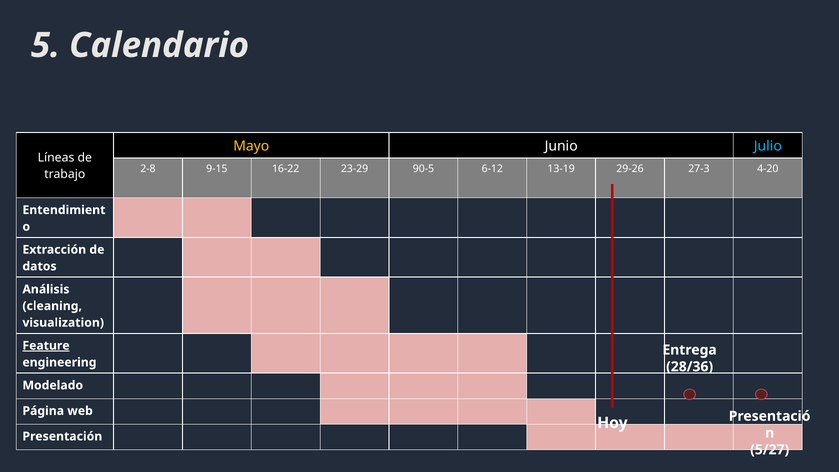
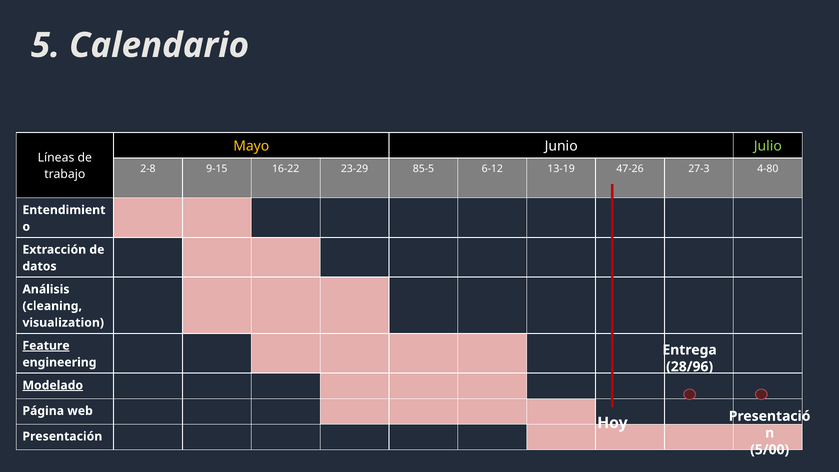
Julio colour: light blue -> light green (768, 146)
90-5: 90-5 -> 85-5 (423, 169)
29-26: 29-26 -> 47-26 (630, 169)
4-20: 4-20 -> 4-80 (768, 169)
28/36: 28/36 -> 28/96 (690, 367)
Modelado underline: none -> present (53, 385)
5/27: 5/27 -> 5/00 (770, 450)
